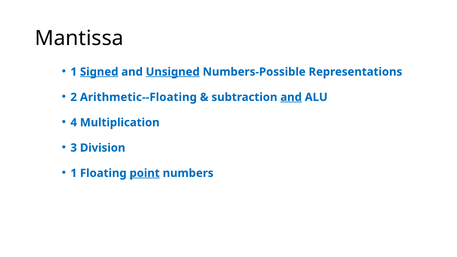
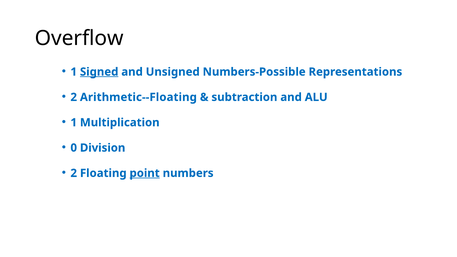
Mantissa: Mantissa -> Overflow (79, 38)
Unsigned underline: present -> none (173, 72)
and underline: present -> none (291, 97)
4: 4 -> 1 (74, 123)
3: 3 -> 0 (74, 148)
1: 1 -> 2 (74, 173)
